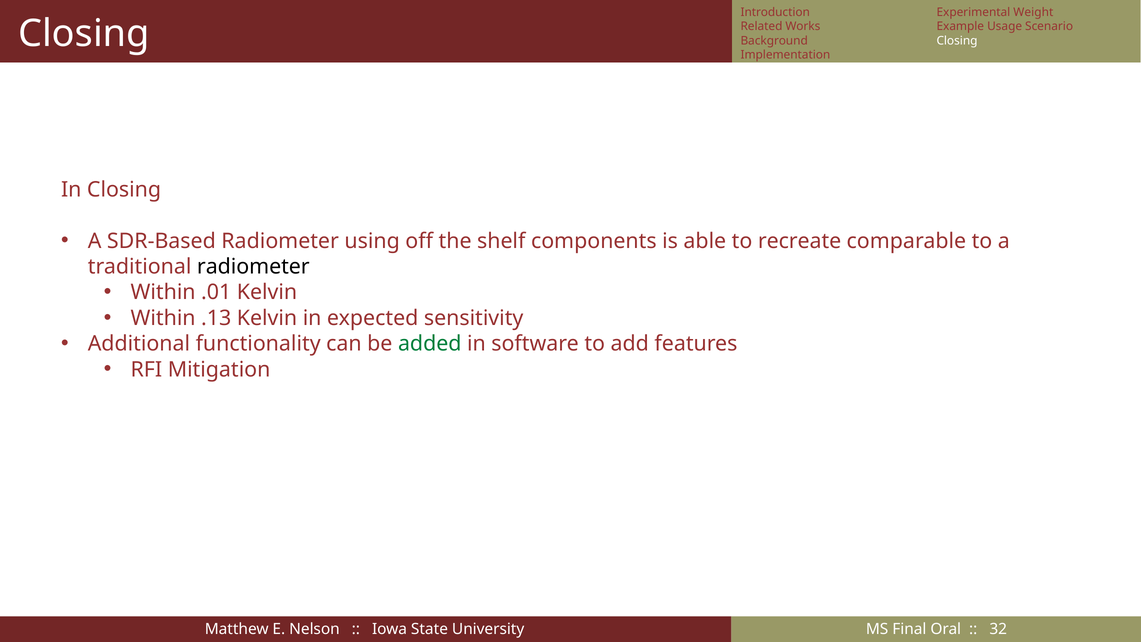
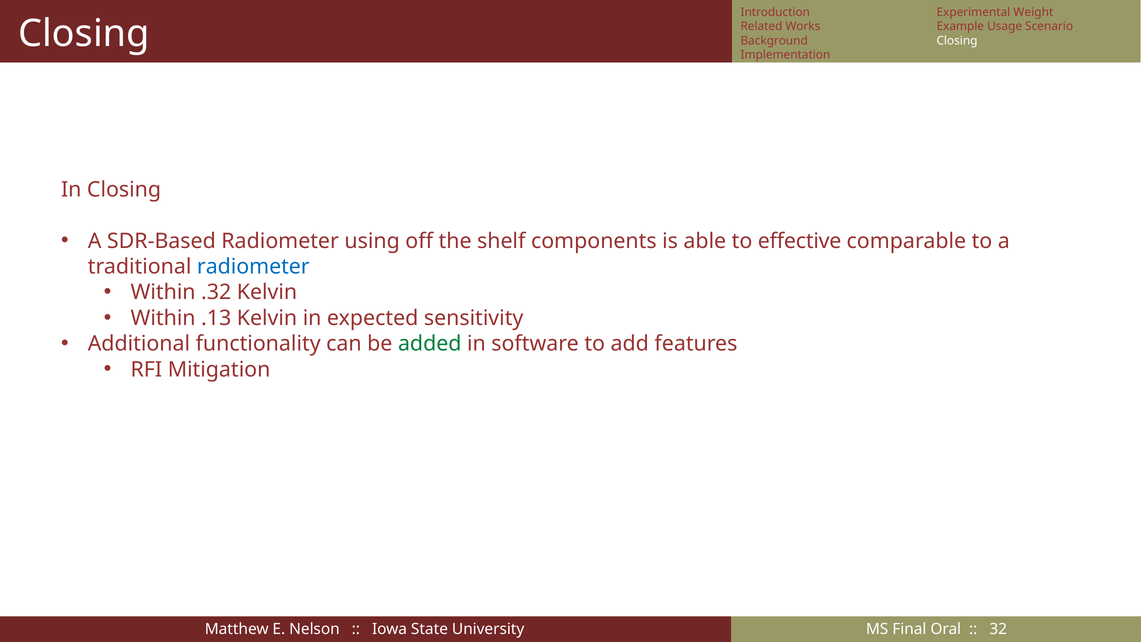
recreate: recreate -> effective (800, 241)
radiometer colour: black -> blue (253, 267)
.01: .01 -> .32 (216, 292)
